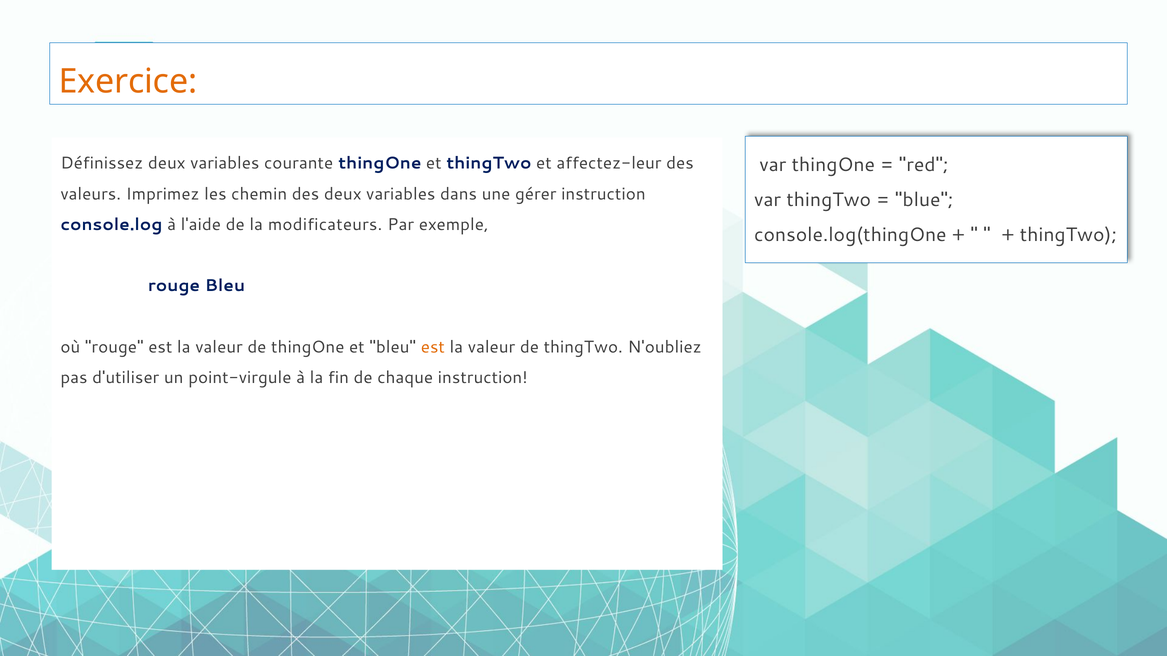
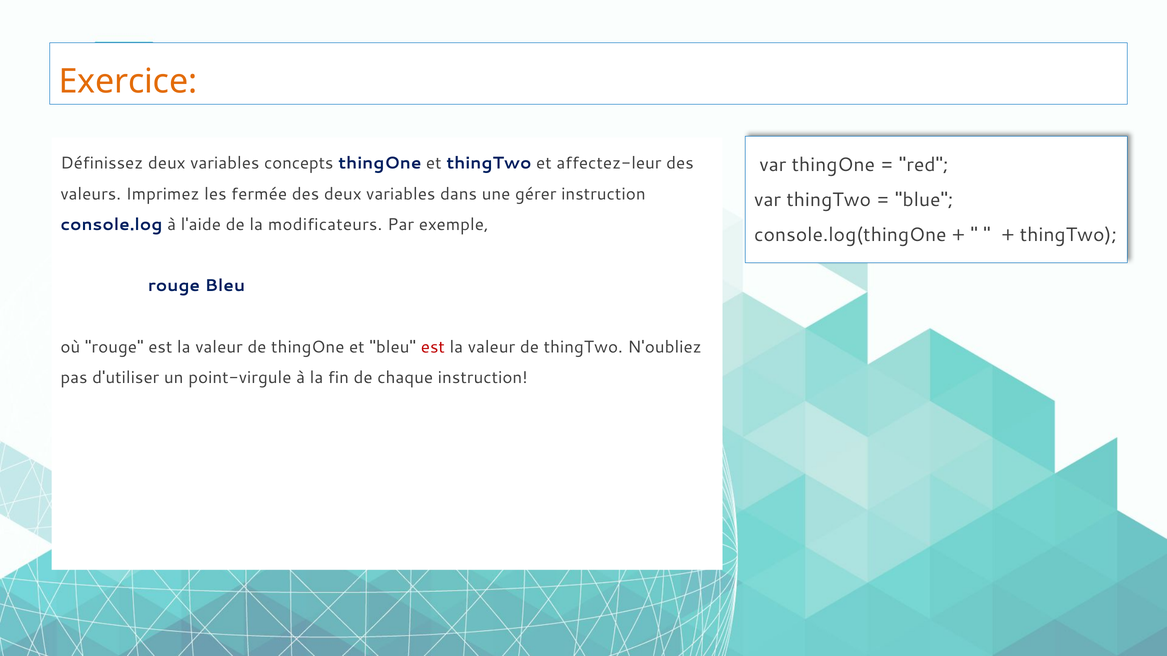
courante: courante -> concepts (299, 163)
chemin: chemin -> fermée (259, 194)
est colour: orange -> red (433, 347)
